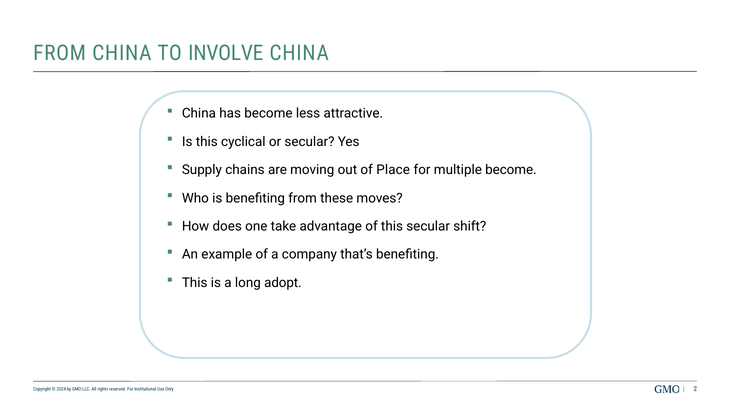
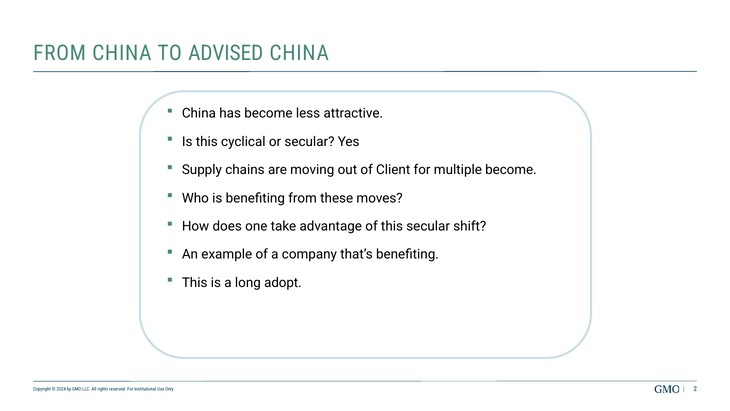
INVOLVE: INVOLVE -> ADVISED (226, 53)
Place: Place -> Client (393, 170)
